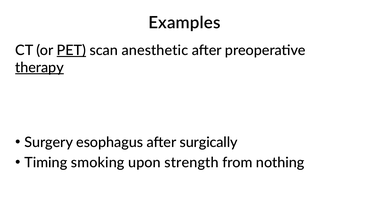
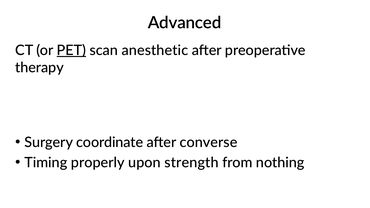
Examples: Examples -> Advanced (185, 23)
therapy underline: present -> none (39, 68)
esophagus: esophagus -> coordinate (110, 143)
surgically: surgically -> converse (209, 143)
smoking: smoking -> properly (98, 163)
